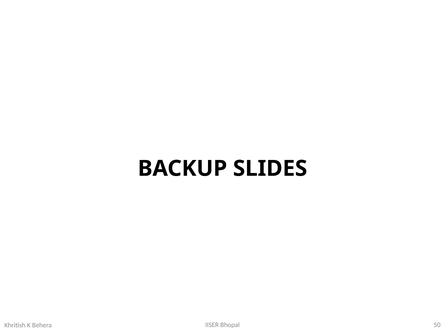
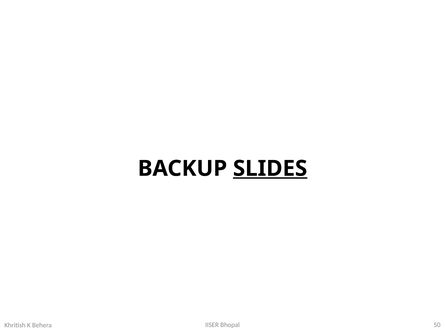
SLIDES underline: none -> present (270, 168)
